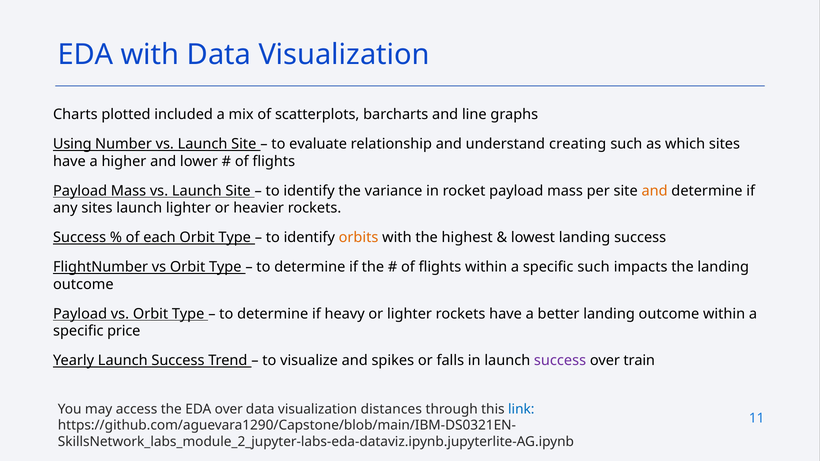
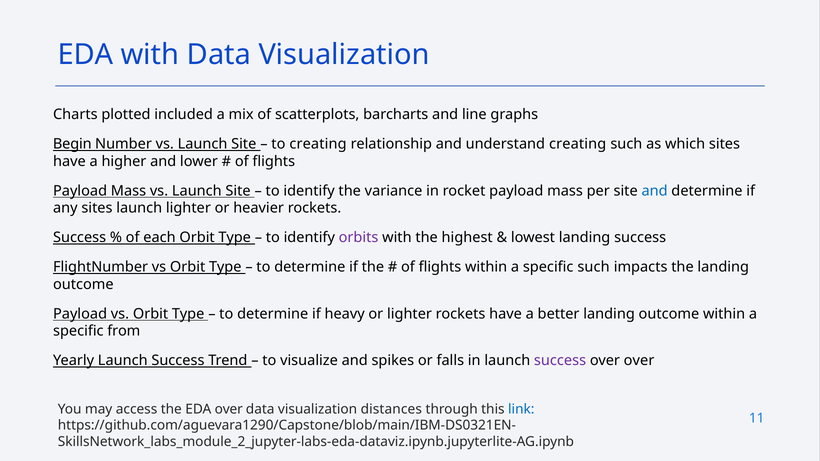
Using: Using -> Begin (72, 144)
to evaluate: evaluate -> creating (318, 144)
and colour: orange -> blue (655, 191)
orbits colour: orange -> purple (359, 238)
price: price -> from (124, 331)
over train: train -> over (639, 361)
